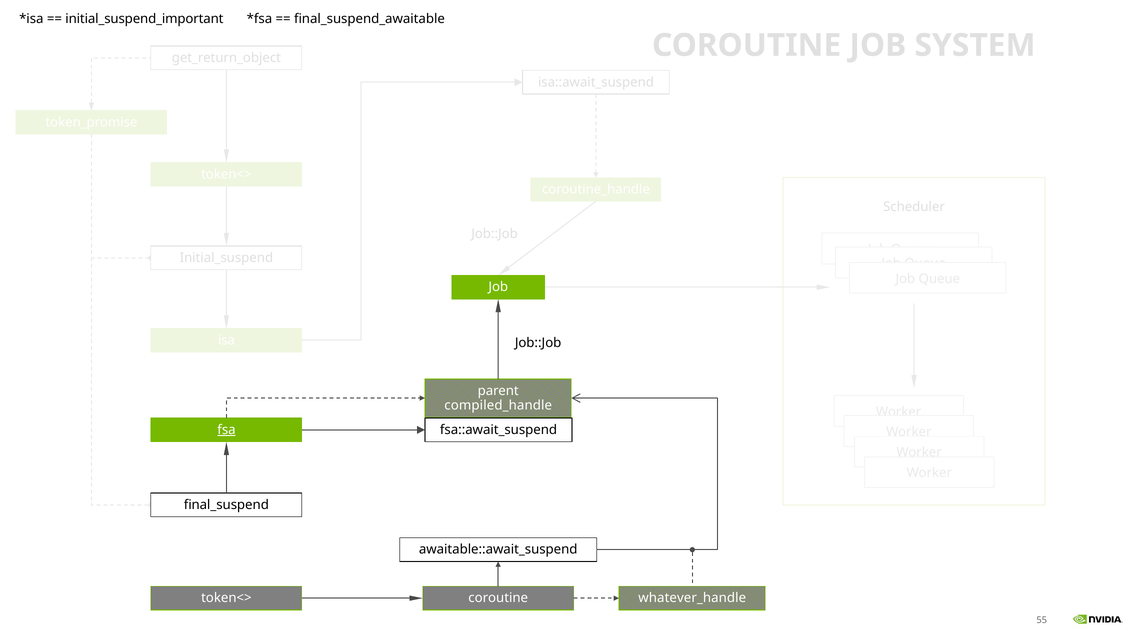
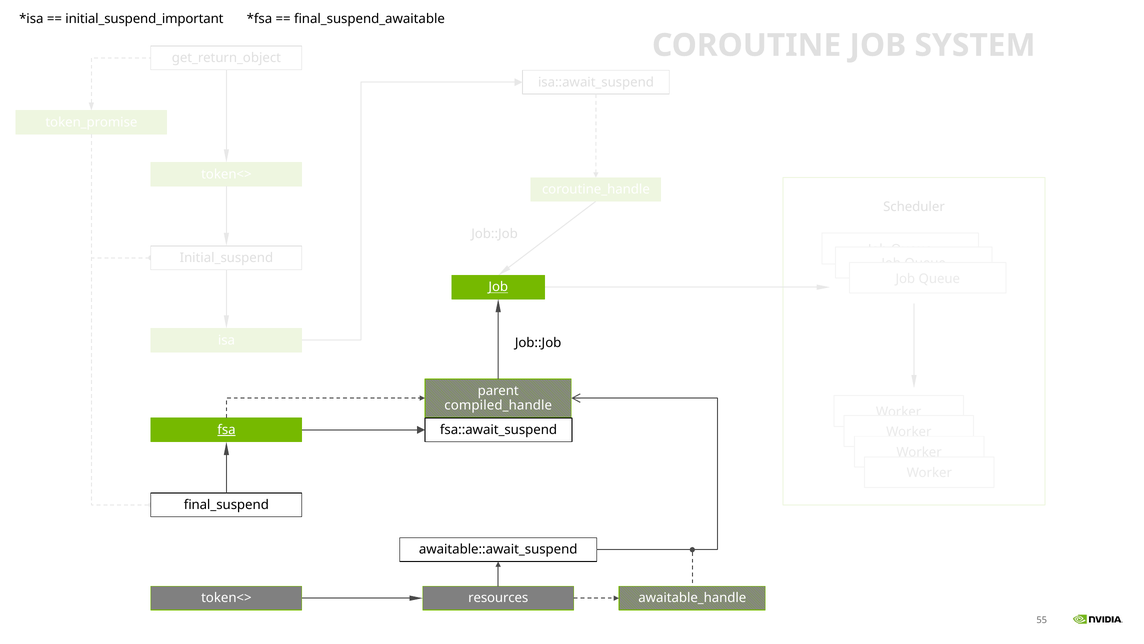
Job underline: none -> present (498, 287)
token<> coroutine: coroutine -> resources (498, 598)
whatever_handle: whatever_handle -> awaitable_handle (692, 598)
